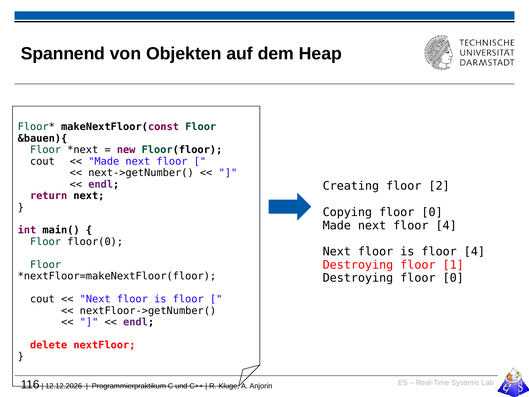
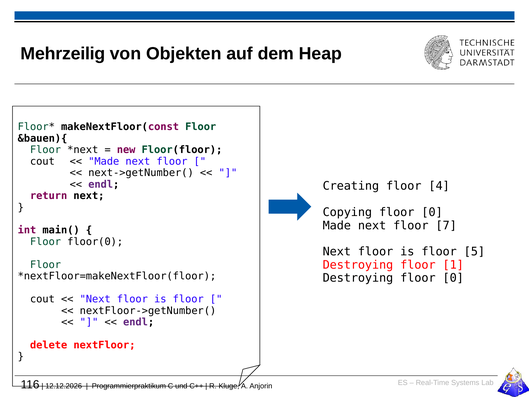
Spannend: Spannend -> Mehrzeilig (63, 54)
2: 2 -> 4 (439, 186)
next floor 4: 4 -> 7 (446, 225)
is floor 4: 4 -> 5 (474, 252)
